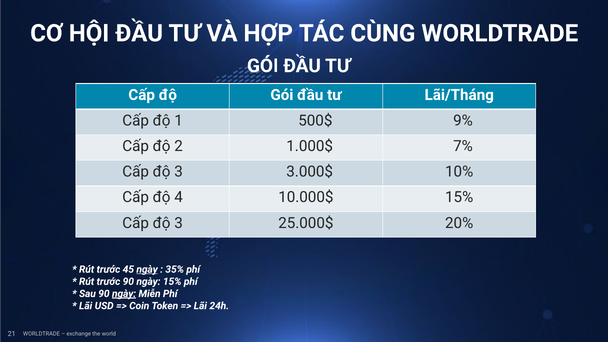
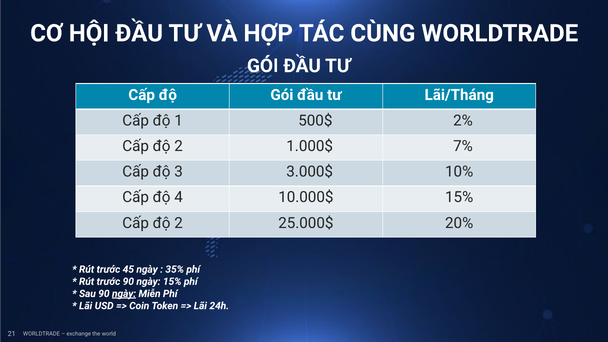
9%: 9% -> 2% (463, 121)
3: 3 -> 2 (179, 223)
ngày underline: present -> none (147, 269)
